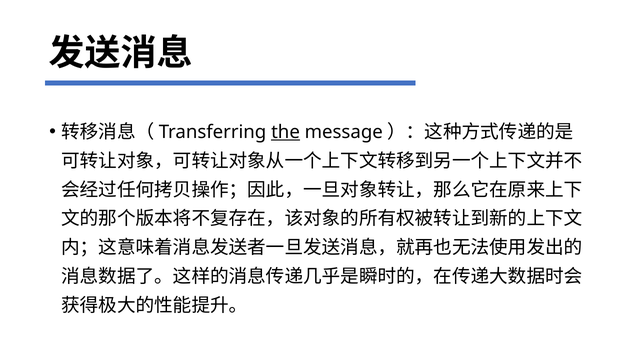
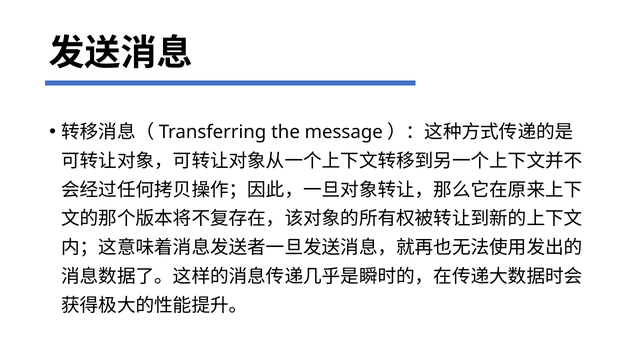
the underline: present -> none (286, 132)
